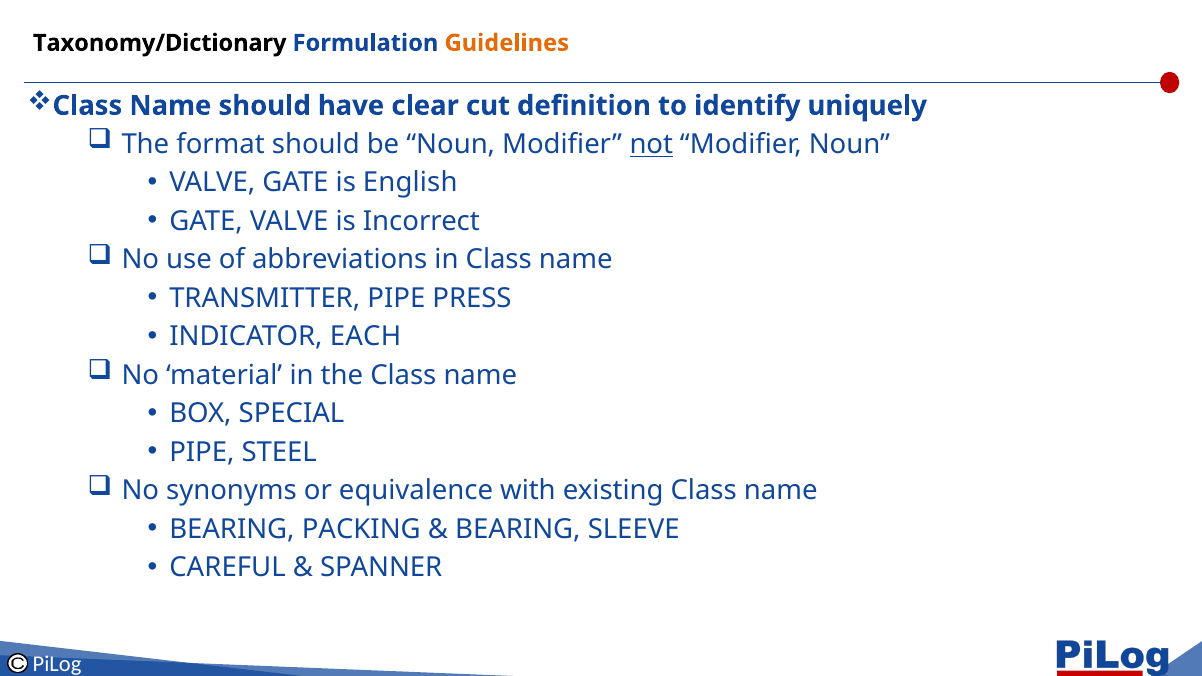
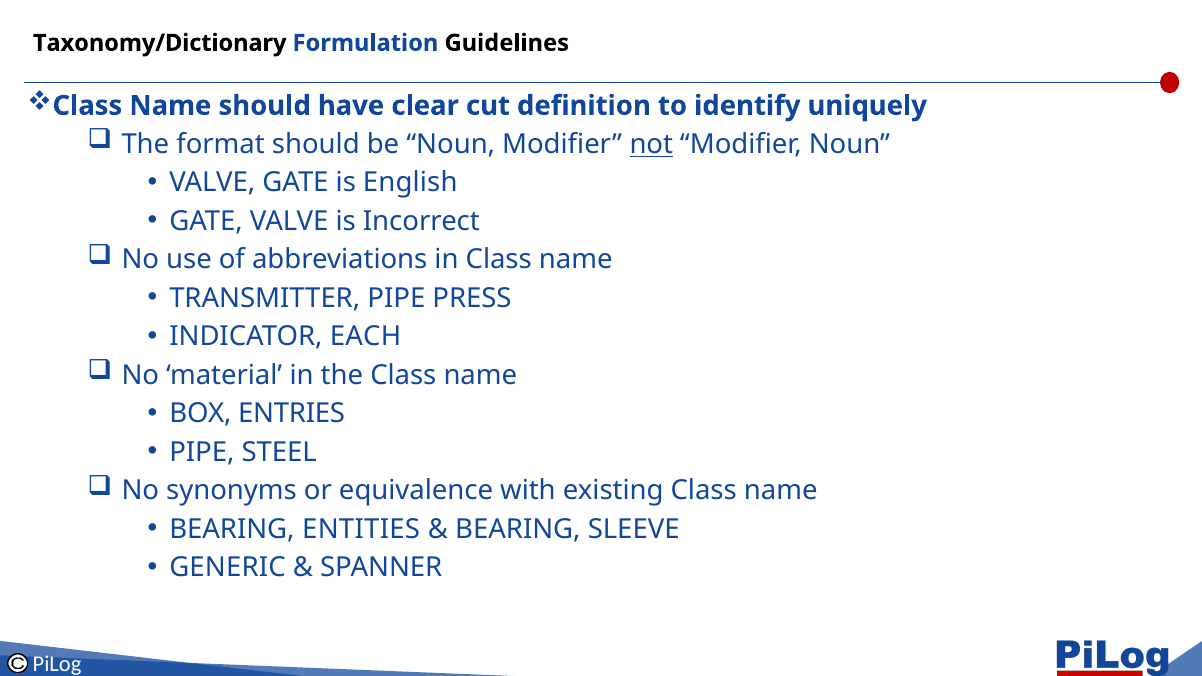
Guidelines colour: orange -> black (507, 43)
SPECIAL: SPECIAL -> ENTRIES (292, 414)
PACKING: PACKING -> ENTITIES (361, 529)
CAREFUL: CAREFUL -> GENERIC (227, 568)
